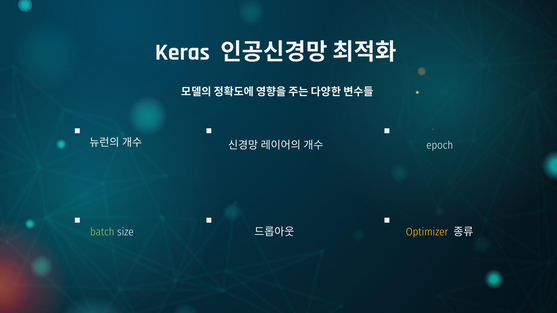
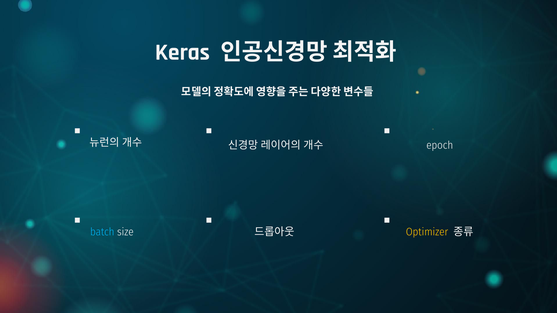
batch colour: light green -> light blue (102, 232)
